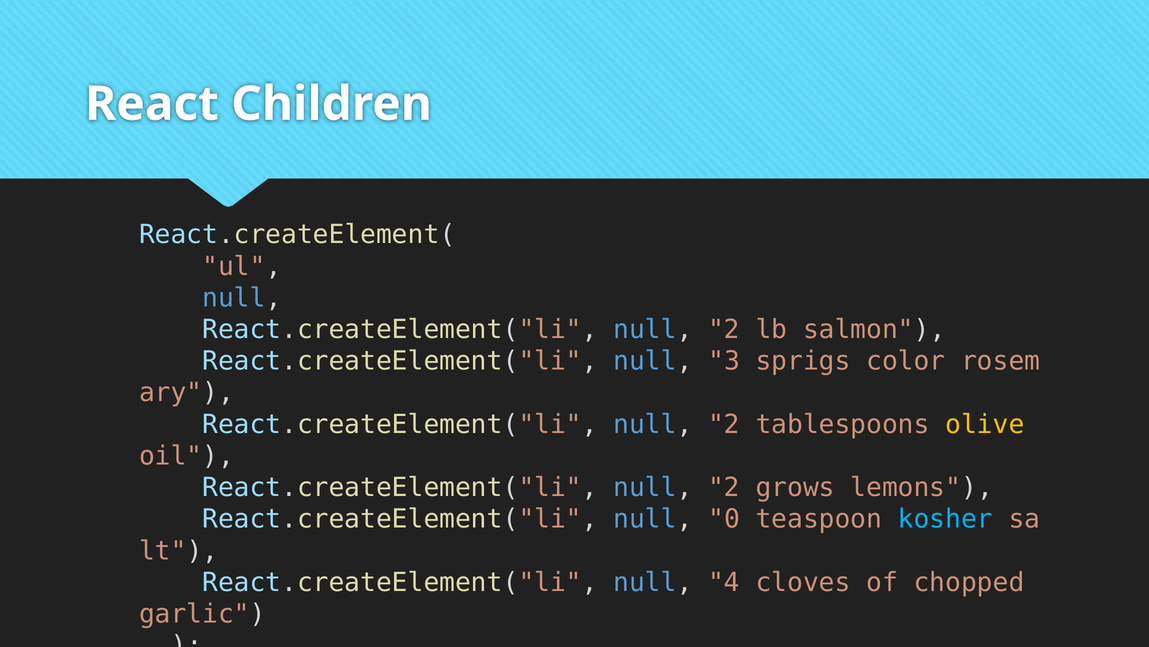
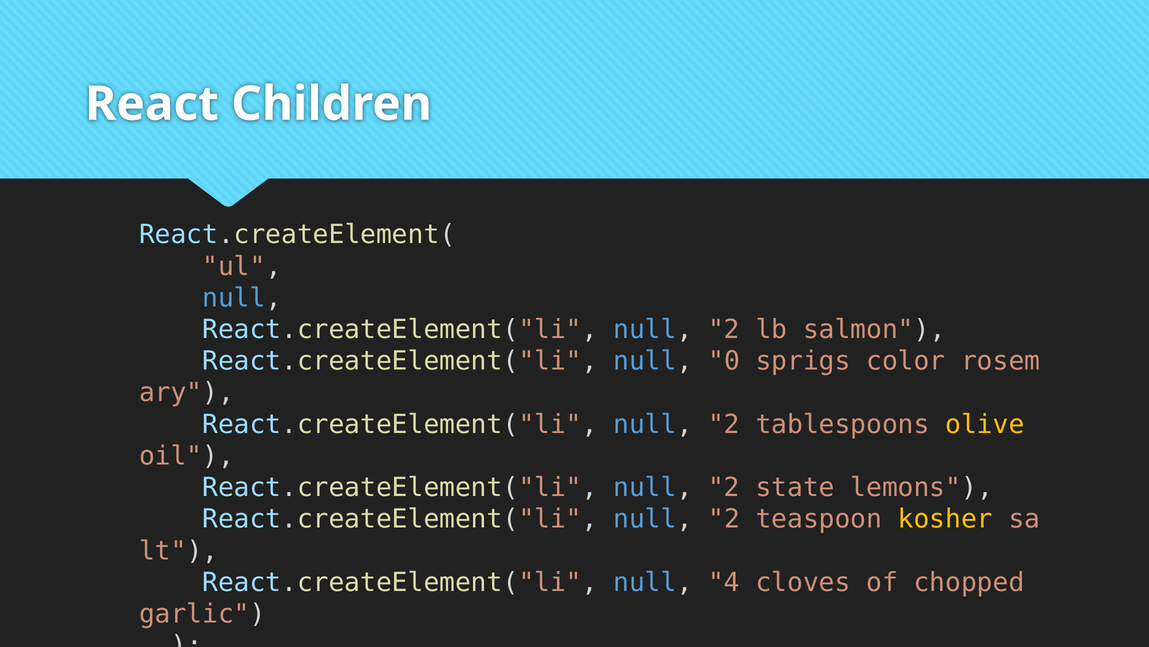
3: 3 -> 0 (724, 361)
grows: grows -> state (795, 487)
0: 0 -> 2 (724, 519)
kosher colour: light blue -> yellow (945, 519)
